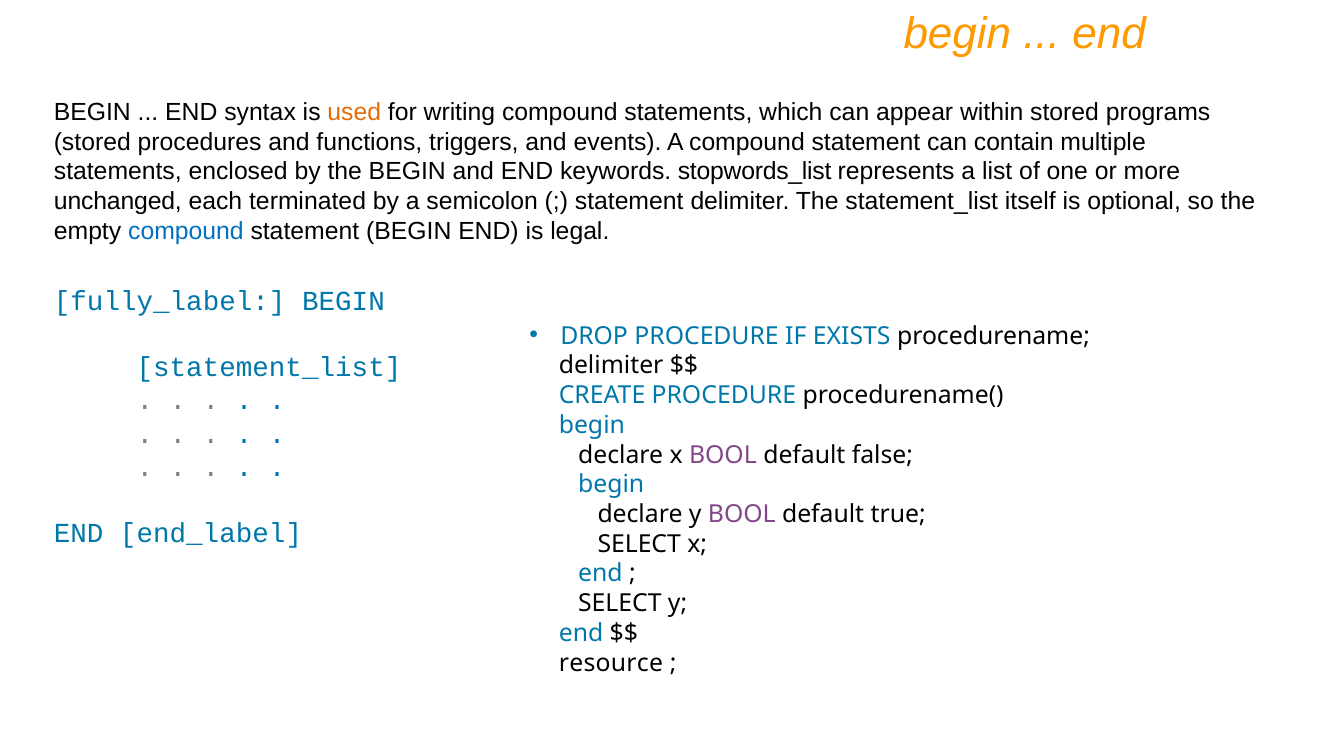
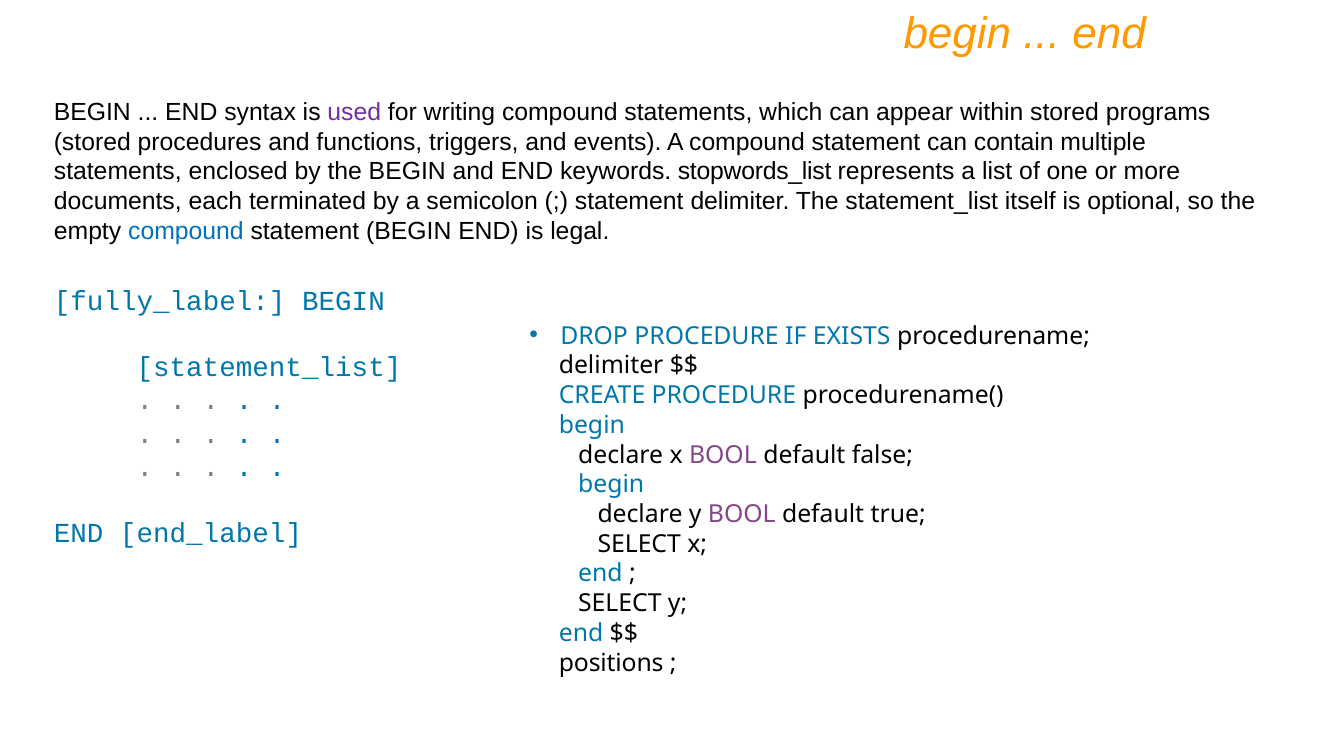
used colour: orange -> purple (354, 112)
unchanged: unchanged -> documents (118, 201)
resource: resource -> positions (611, 663)
